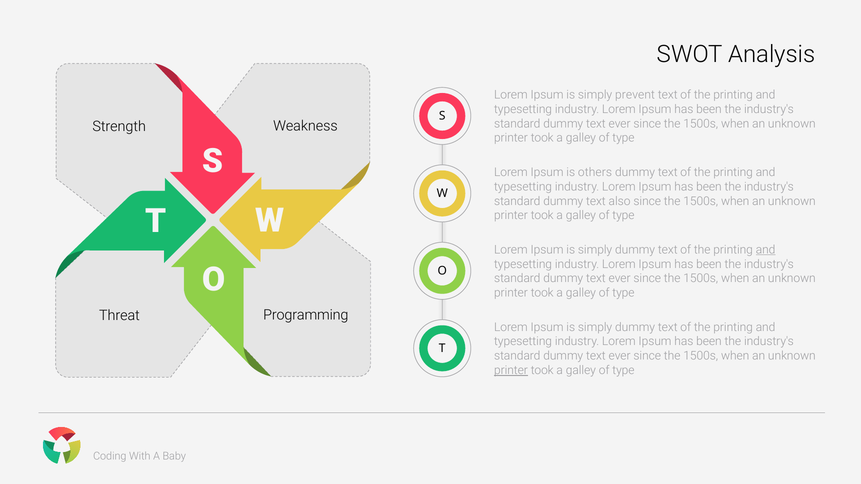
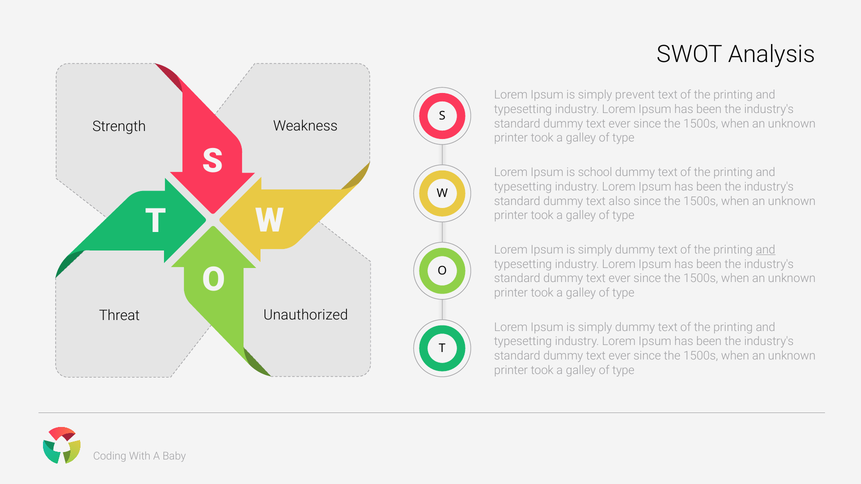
others: others -> school (595, 172)
Programming: Programming -> Unauthorized (306, 315)
printer underline: present -> none (511, 371)
